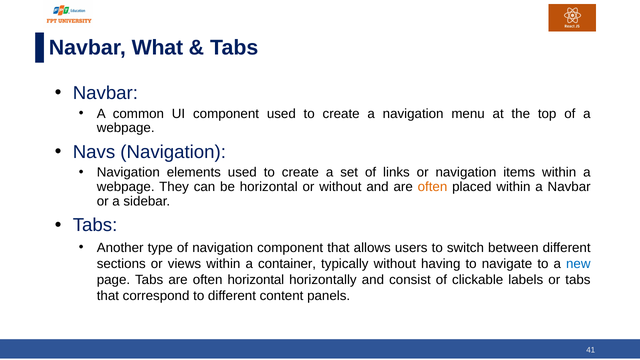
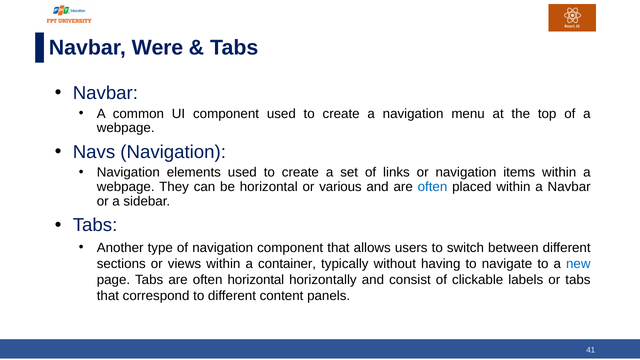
What: What -> Were (157, 48)
or without: without -> various (340, 187)
often colour: orange -> blue (432, 187)
